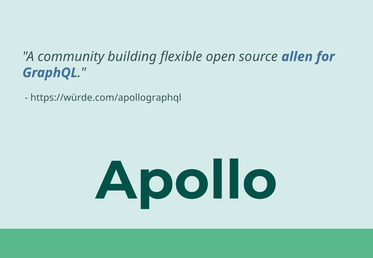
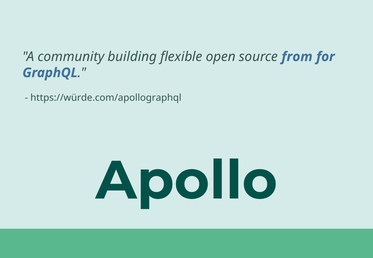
allen: allen -> from (297, 57)
